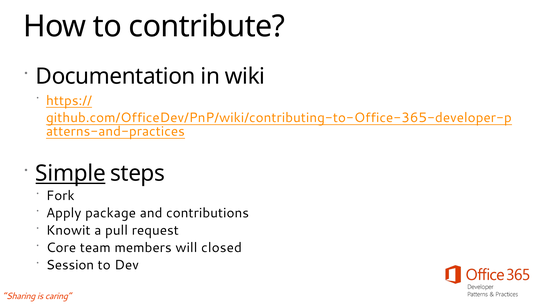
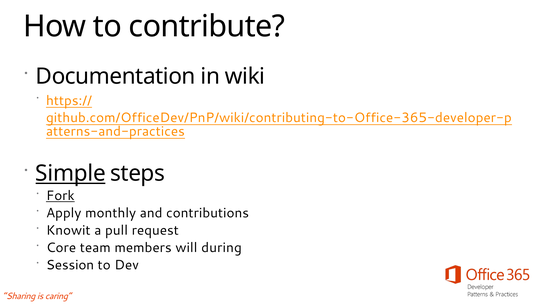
Fork underline: none -> present (60, 195)
package: package -> monthly (111, 213)
closed: closed -> during (222, 247)
